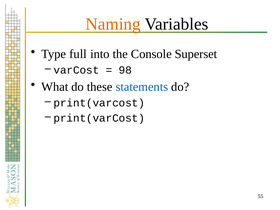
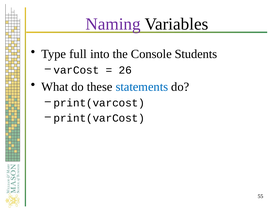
Naming colour: orange -> purple (113, 24)
Superset: Superset -> Students (196, 54)
98: 98 -> 26 (125, 70)
